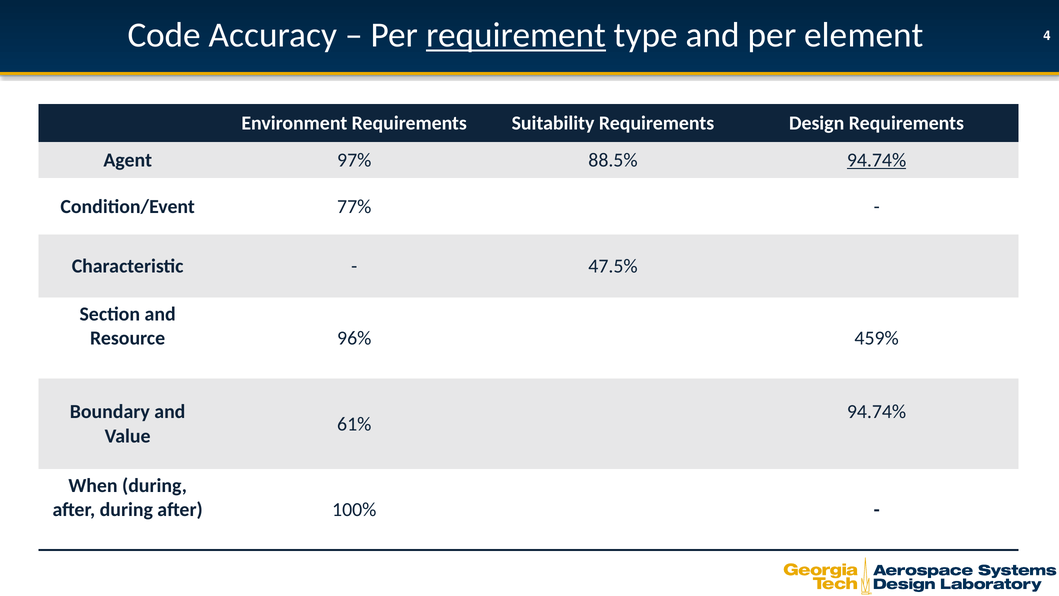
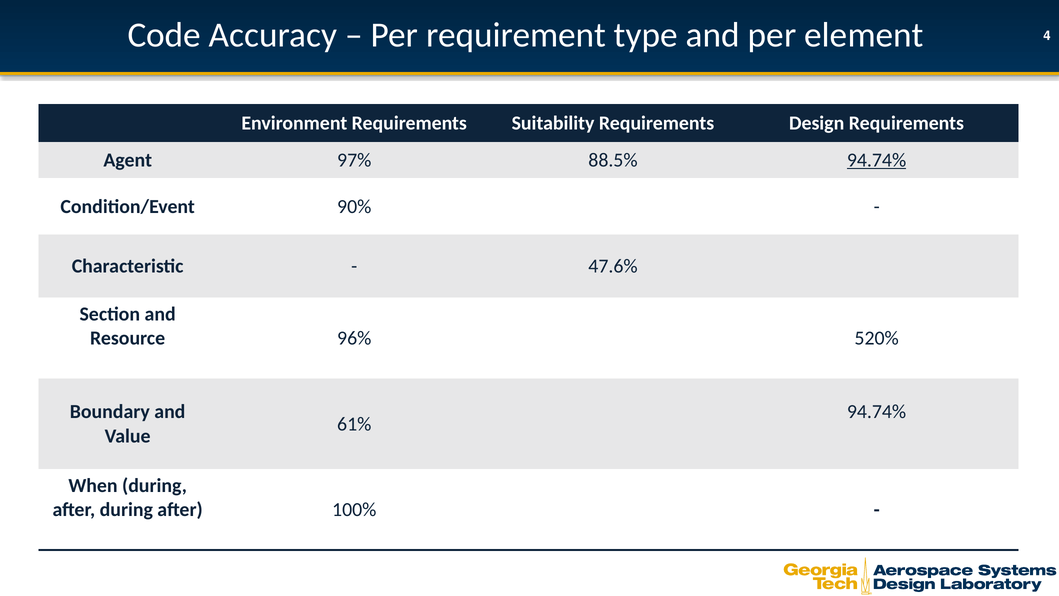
requirement underline: present -> none (516, 35)
77%: 77% -> 90% (354, 206)
47.5%: 47.5% -> 47.6% (613, 266)
459%: 459% -> 520% (877, 338)
